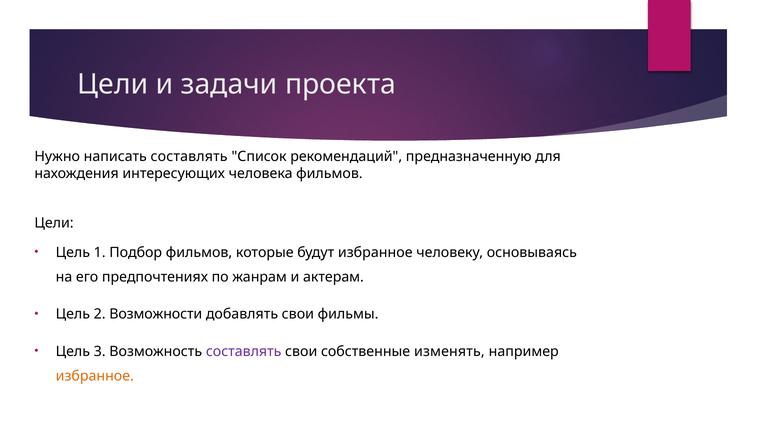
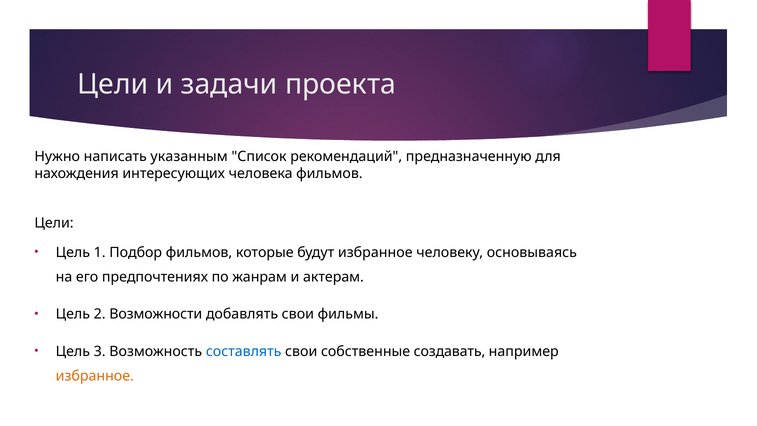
написать составлять: составлять -> указанным (189, 156)
составлять colour: purple -> blue (244, 351)
изменять: изменять -> создавать (450, 351)
